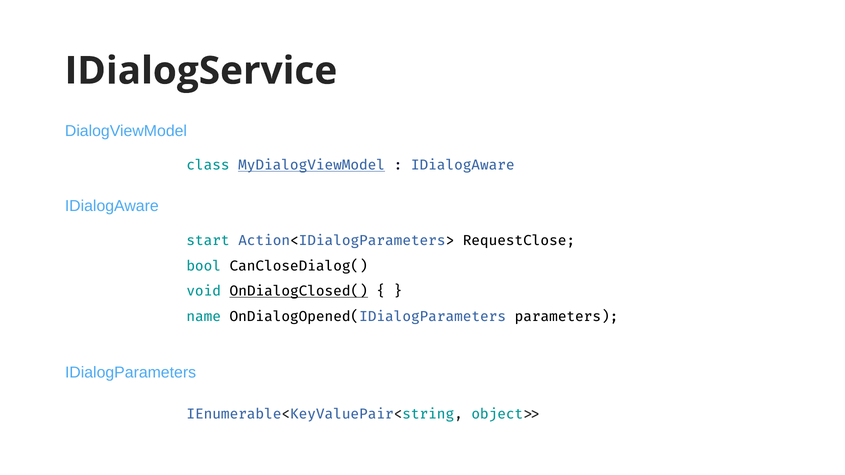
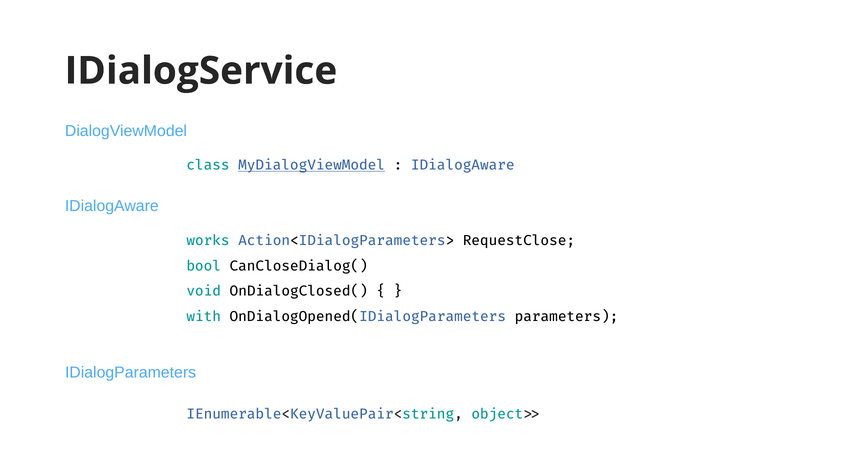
start: start -> works (208, 241)
OnDialogClosed( underline: present -> none (299, 291)
name: name -> with (204, 317)
